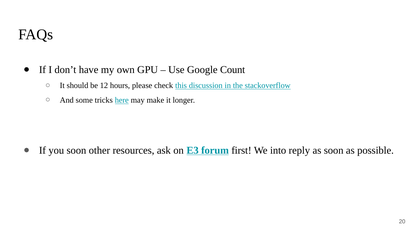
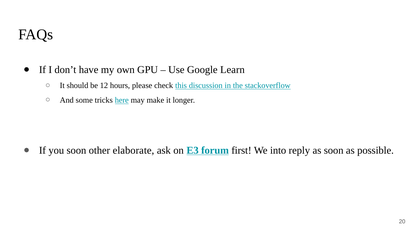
Count: Count -> Learn (232, 70)
resources: resources -> elaborate (133, 150)
